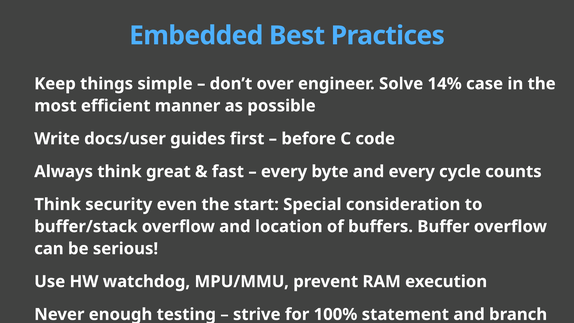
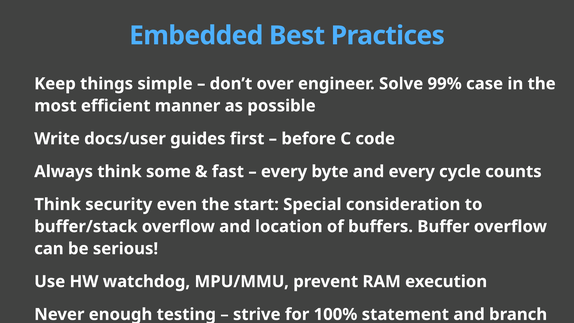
14%: 14% -> 99% (445, 84)
great: great -> some (168, 172)
